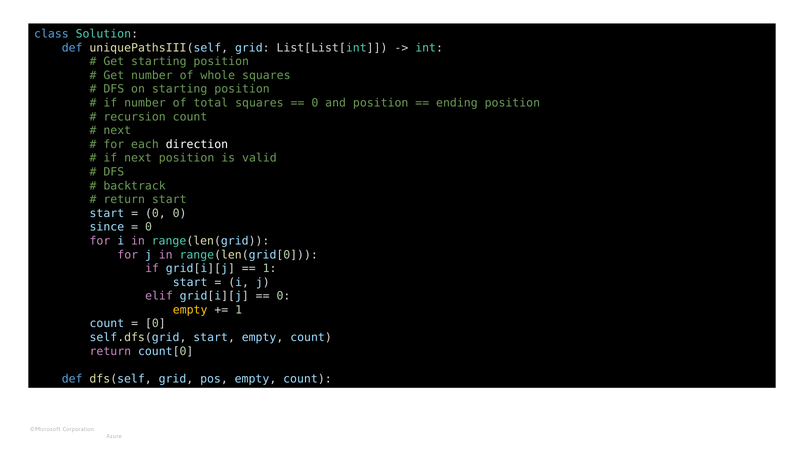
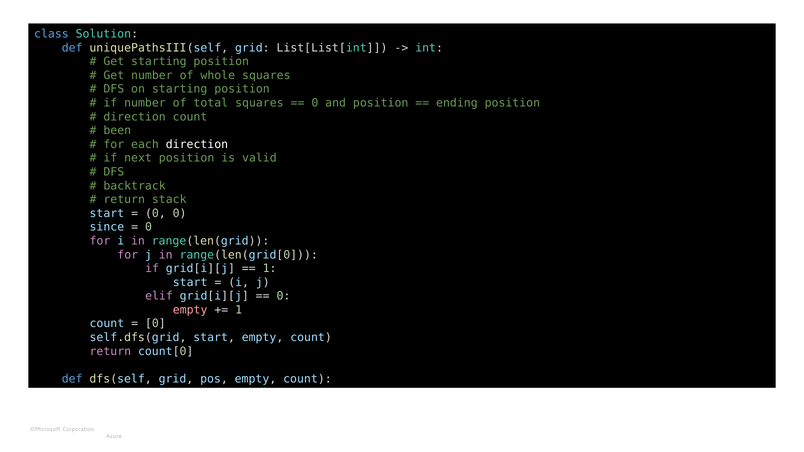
recursion: recursion -> direction (135, 117)
next: next -> been (117, 131)
return start: start -> stack (169, 200)
empty colour: yellow -> pink (190, 310)
